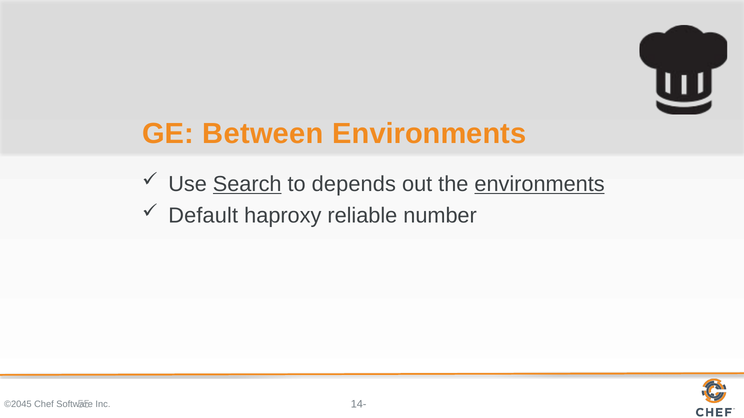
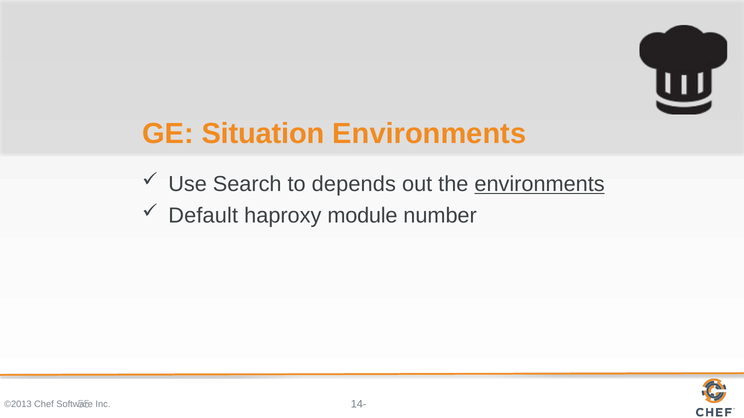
Between: Between -> Situation (263, 134)
Search underline: present -> none (247, 184)
reliable: reliable -> module (362, 216)
©2045: ©2045 -> ©2013 (18, 405)
